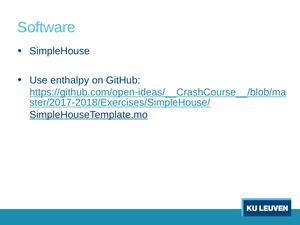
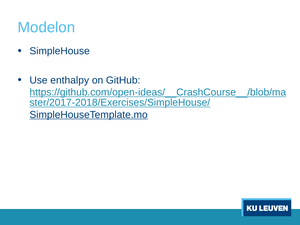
Software: Software -> Modelon (46, 27)
